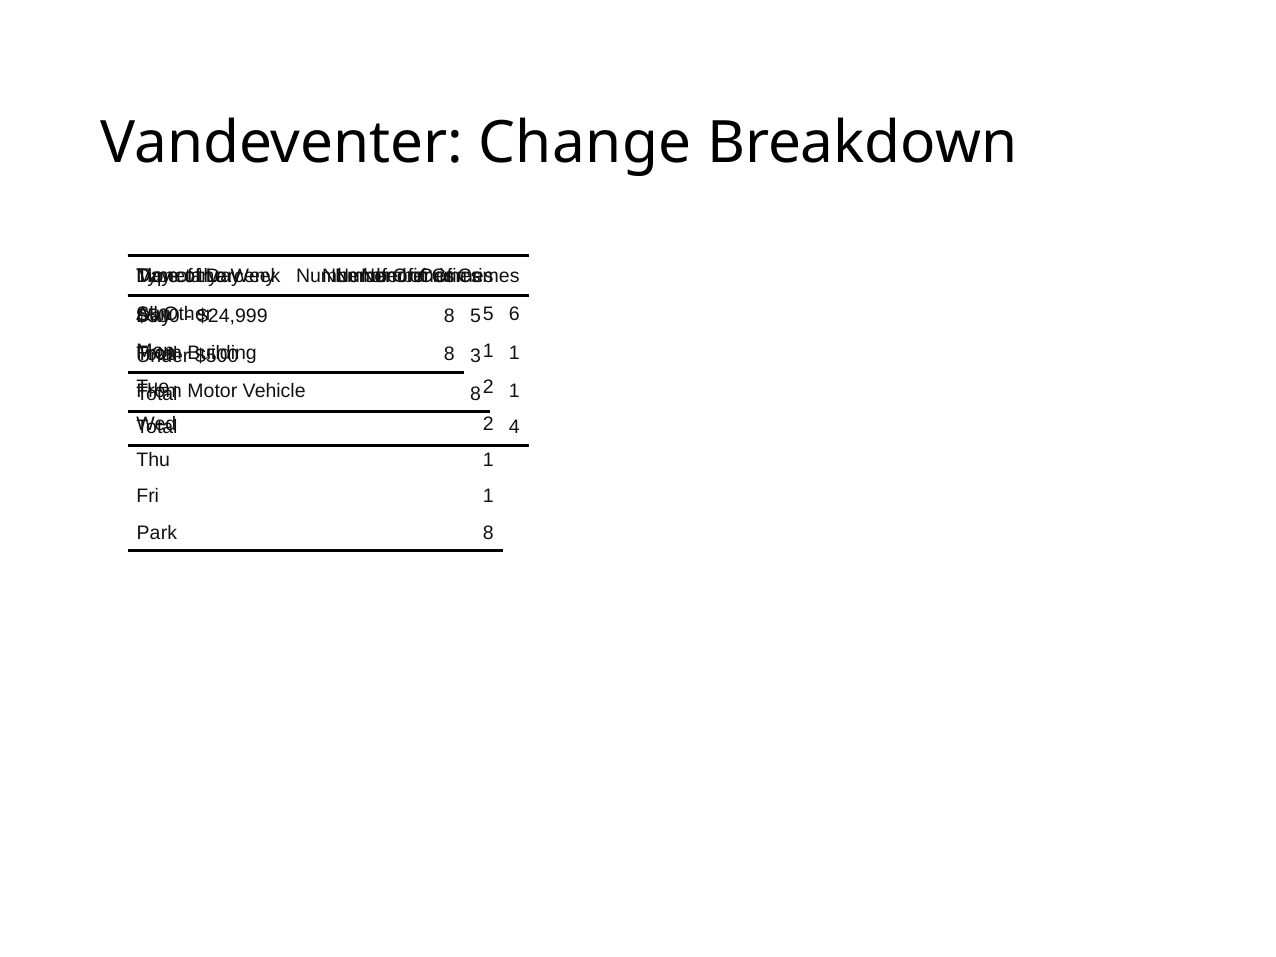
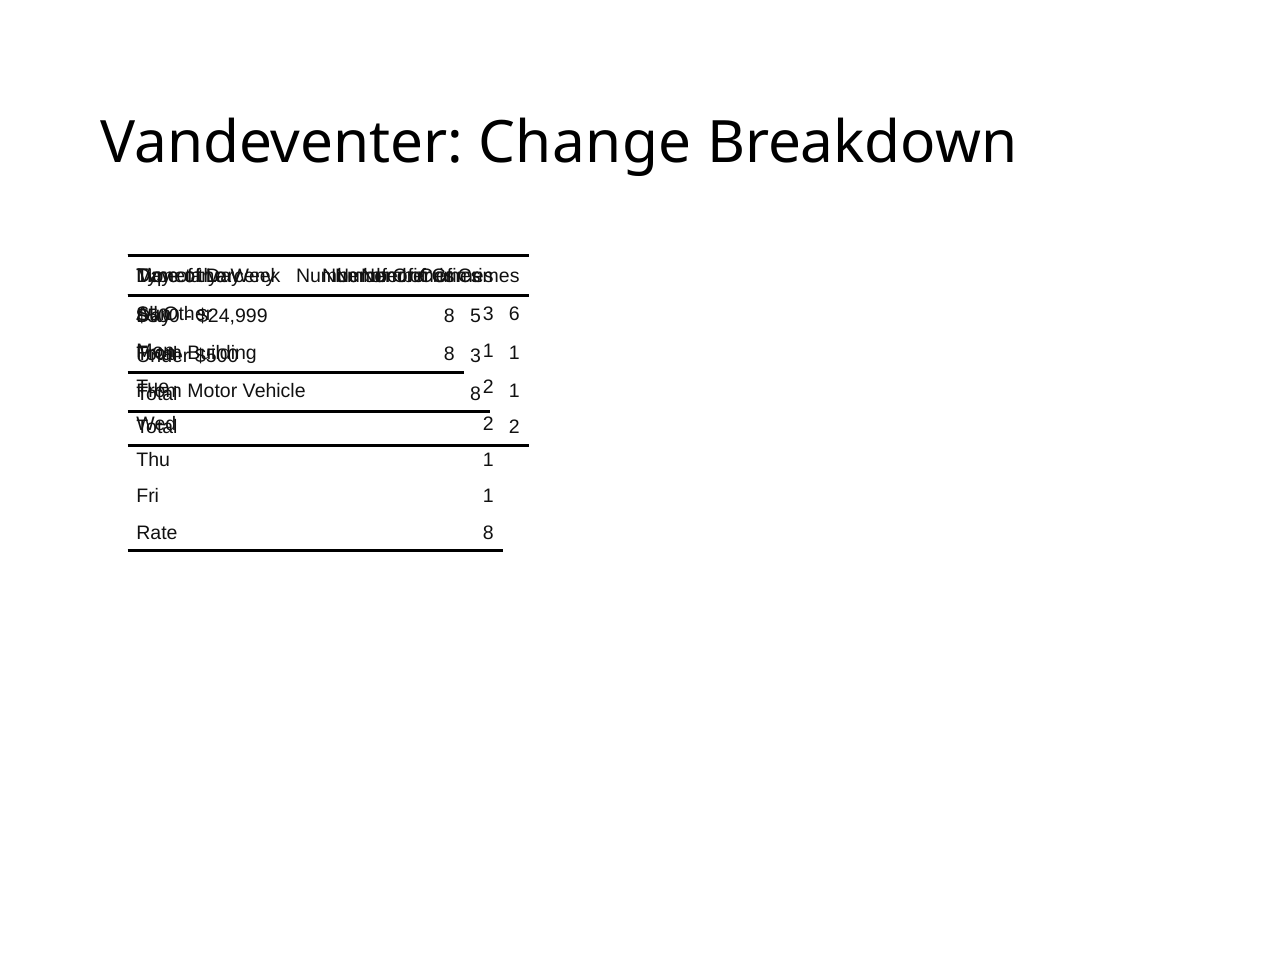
5: 5 -> 3 (488, 314)
4: 4 -> 2 (514, 428)
Park: Park -> Rate (157, 533)
